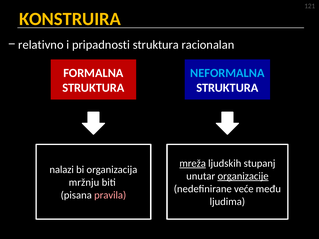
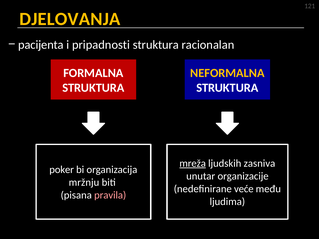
KONSTRUIRA: KONSTRUIRA -> DJELOVANJA (70, 19)
relativno: relativno -> pacijenta (41, 45)
NEFORMALNA colour: light blue -> yellow (227, 73)
stupanj: stupanj -> zasniva (259, 164)
nalazi: nalazi -> poker (62, 170)
organizacije underline: present -> none (243, 176)
